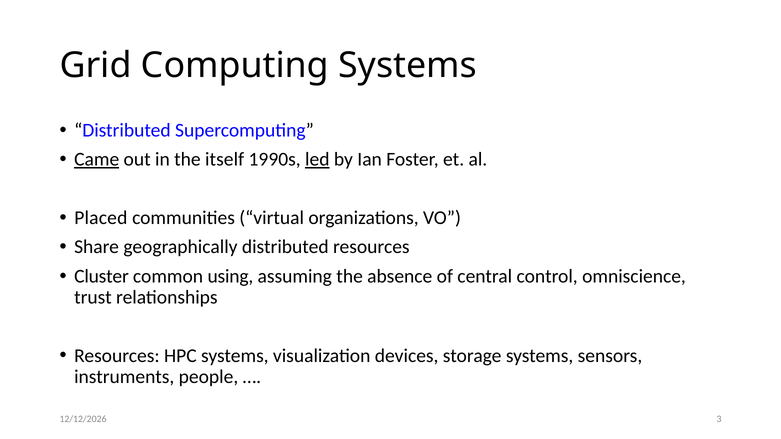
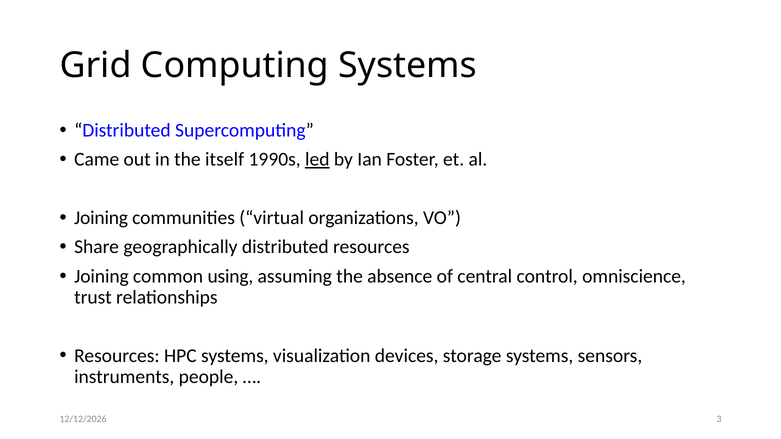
Came underline: present -> none (97, 160)
Placed: Placed -> Joining (101, 218)
Cluster: Cluster -> Joining (101, 276)
